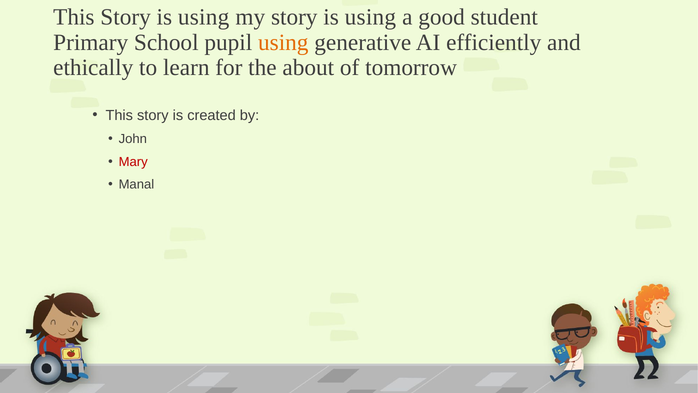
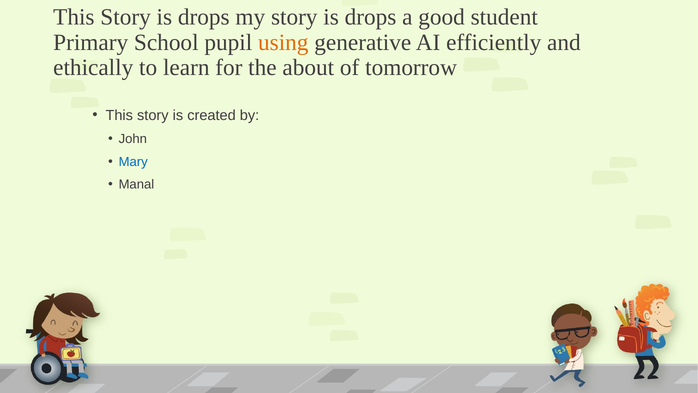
This Story is using: using -> drops (204, 17)
my story is using: using -> drops (371, 17)
Mary colour: red -> blue (133, 162)
